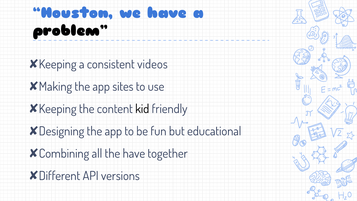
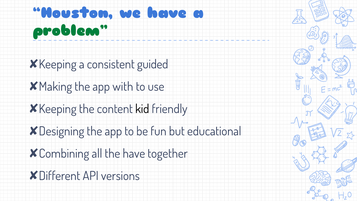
problem colour: black -> green (70, 31)
videos: videos -> guided (153, 64)
sites: sites -> with (123, 87)
